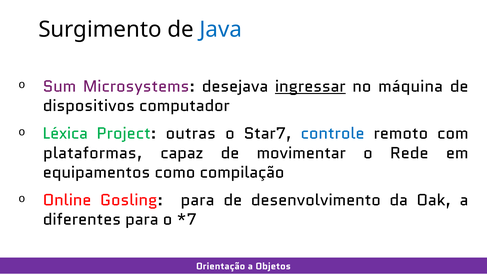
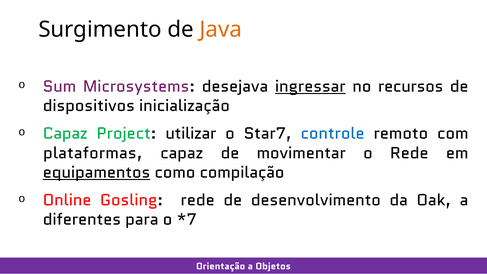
Java colour: blue -> orange (221, 29)
máquina: máquina -> recursos (411, 86)
computador: computador -> inicialização (184, 106)
o Léxica: Léxica -> Capaz (65, 134)
outras: outras -> utilizar (191, 134)
equipamentos underline: none -> present (97, 172)
Gosling para: para -> rede (198, 200)
